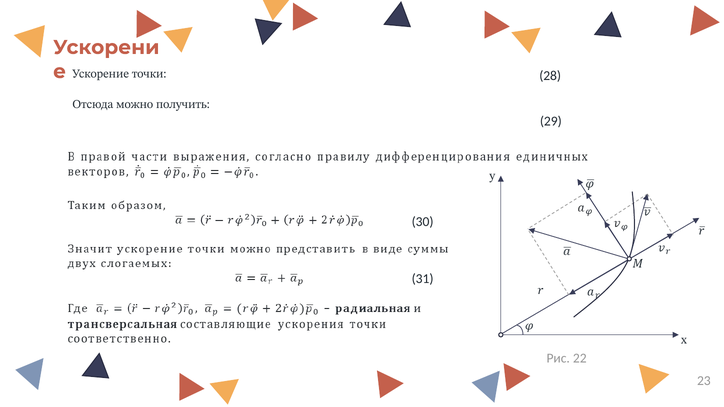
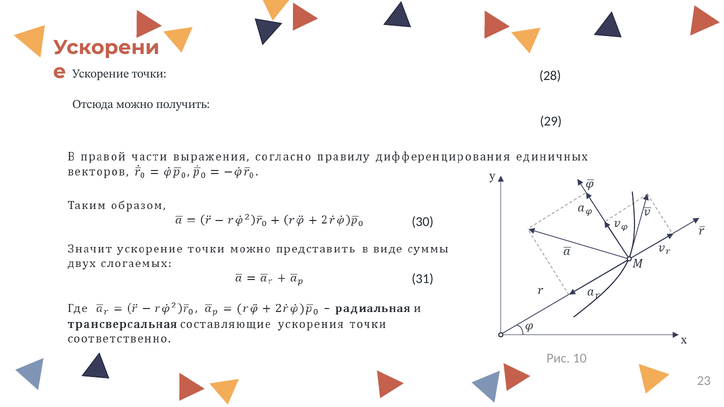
22: 22 -> 10 (580, 358)
